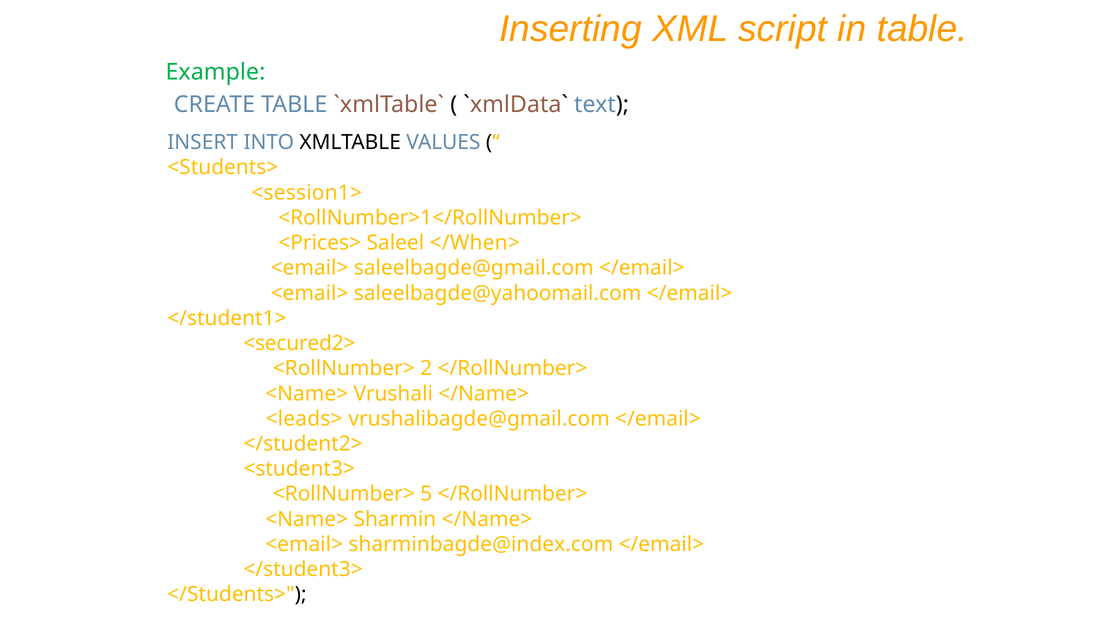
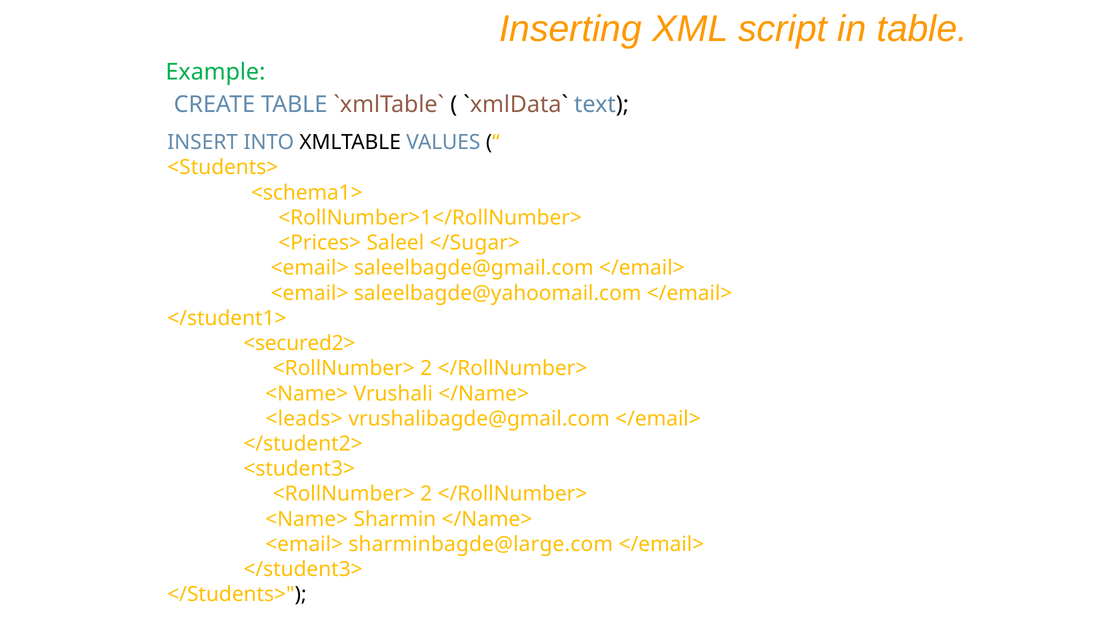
<session1>: <session1> -> <schema1> (307, 193)
</When>: </When> -> </Sugar> (475, 243)
5: 5 -> 2 (426, 494)
sharminbagde@index.com: sharminbagde@index.com -> sharminbagde@large.com (481, 544)
